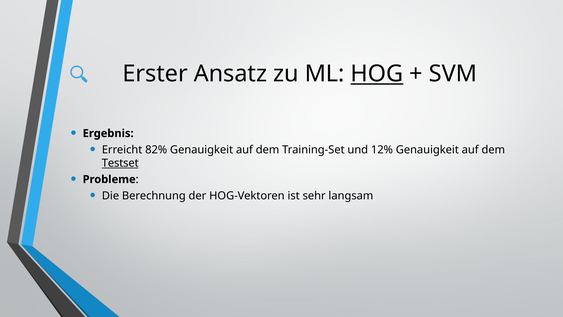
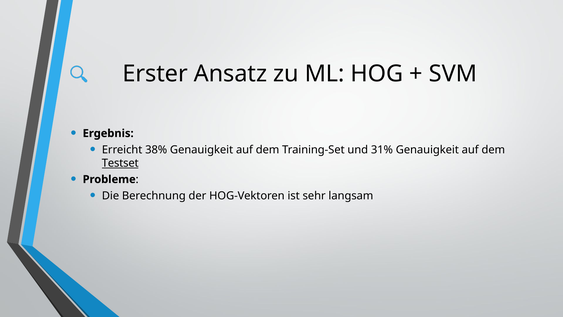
HOG underline: present -> none (377, 74)
82%: 82% -> 38% (156, 150)
12%: 12% -> 31% (382, 150)
